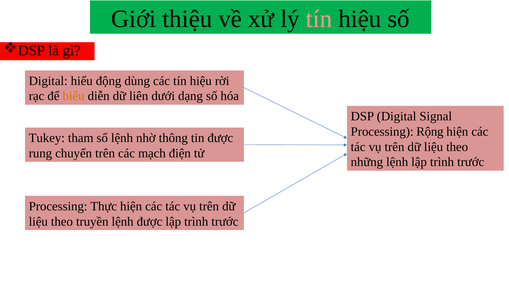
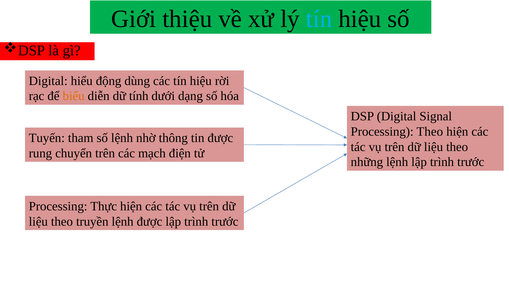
tín colour: pink -> light blue (319, 19)
liên: liên -> tính (139, 96)
Processing Rộng: Rộng -> Theo (430, 132)
Tukey: Tukey -> Tuyến (47, 138)
